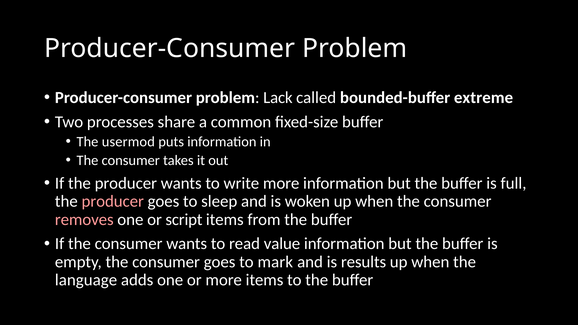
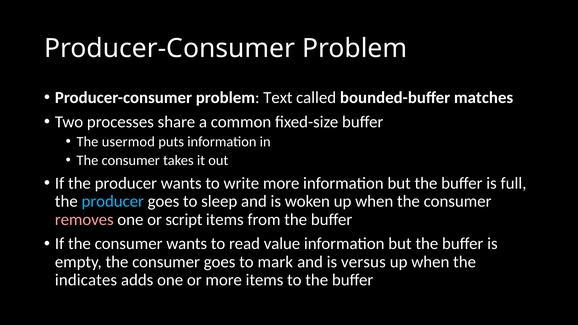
Lack: Lack -> Text (278, 98)
extreme: extreme -> matches (484, 98)
producer colour: pink -> light blue (113, 201)
results: results -> versus (363, 262)
language: language -> indicates (86, 280)
